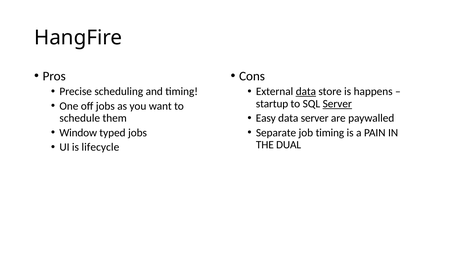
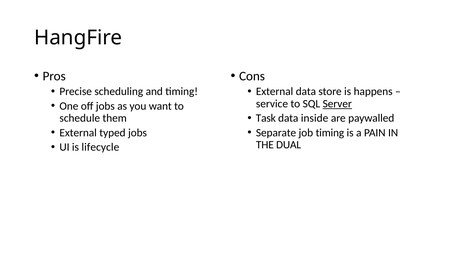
data underline: present -> none (306, 91)
startup: startup -> service (272, 104)
Easy: Easy -> Task (266, 118)
data server: server -> inside (315, 118)
Window: Window -> External (78, 132)
